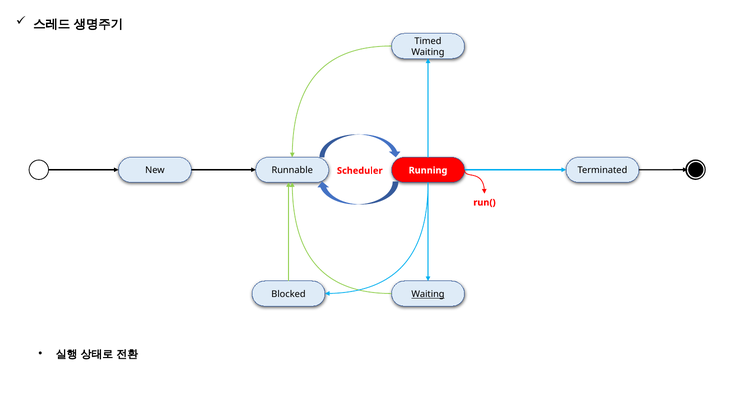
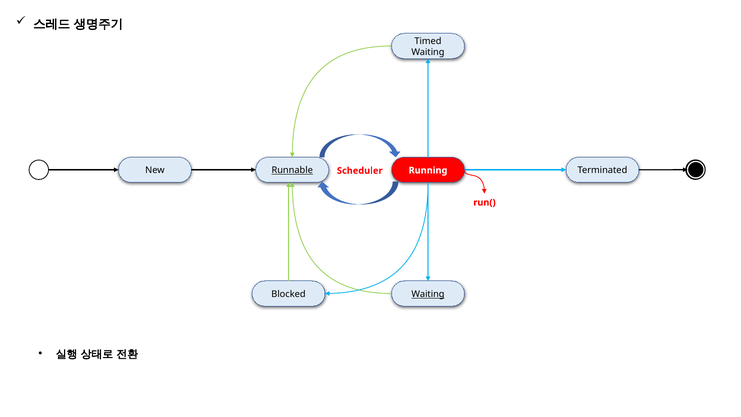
Runnable underline: none -> present (292, 170)
